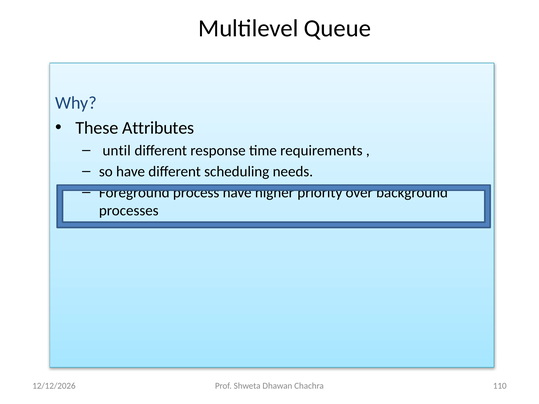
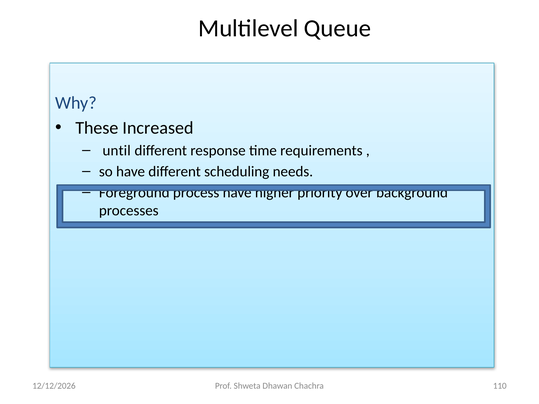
Attributes: Attributes -> Increased (158, 128)
